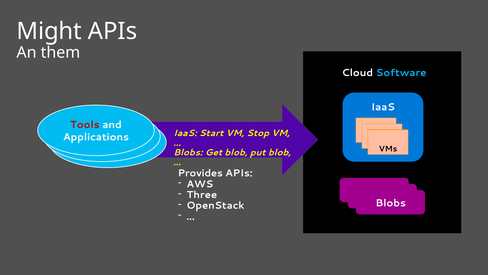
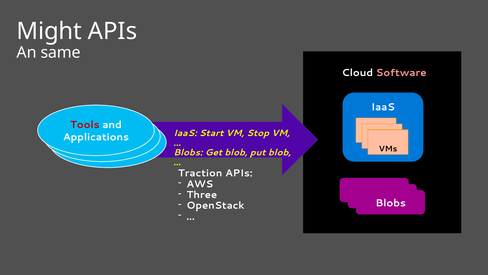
them: them -> same (61, 52)
Software colour: light blue -> pink (401, 73)
Provides: Provides -> Traction (200, 173)
